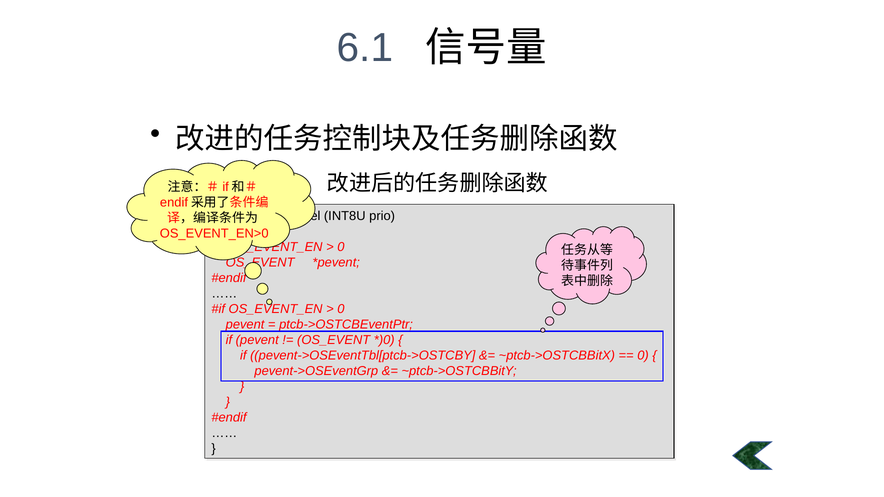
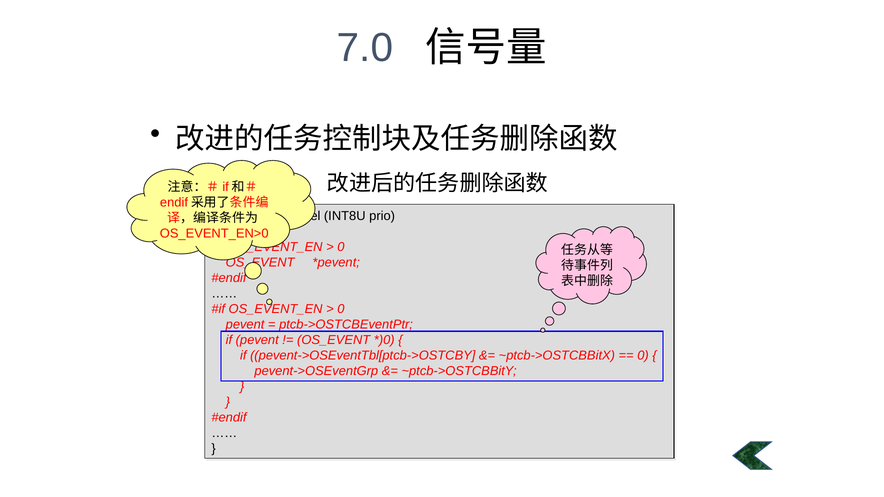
6.1: 6.1 -> 7.0 (365, 48)
